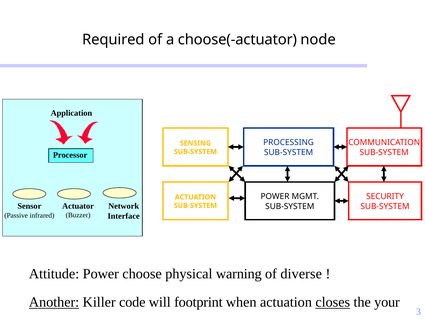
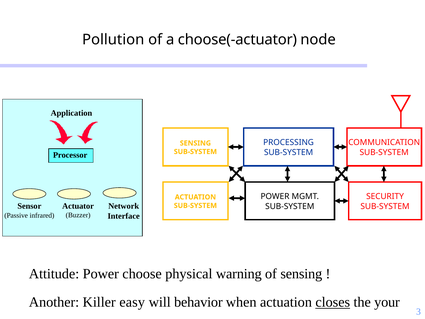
Required: Required -> Pollution (113, 40)
of diverse: diverse -> sensing (301, 274)
Another underline: present -> none (54, 302)
code: code -> easy (132, 302)
footprint: footprint -> behavior (198, 302)
